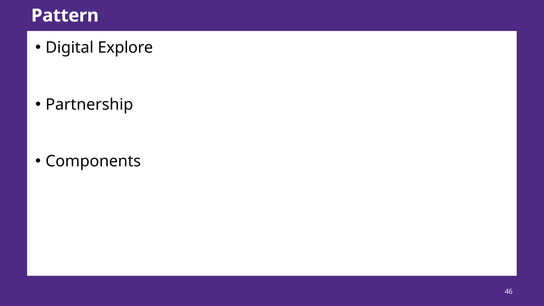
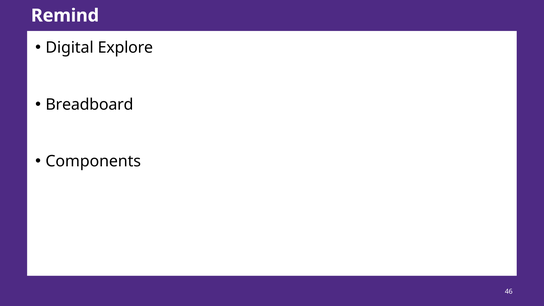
Pattern: Pattern -> Remind (65, 16)
Partnership: Partnership -> Breadboard (89, 104)
